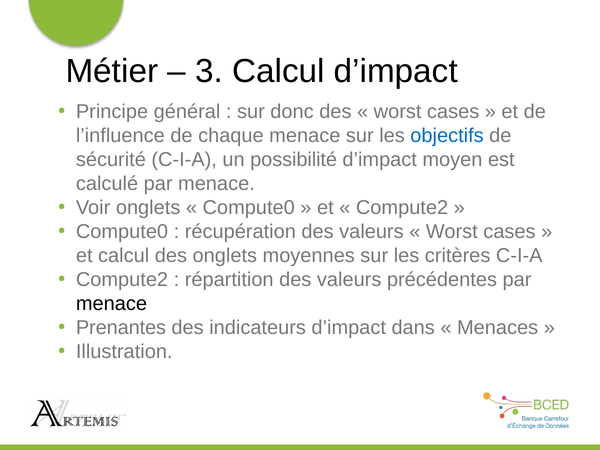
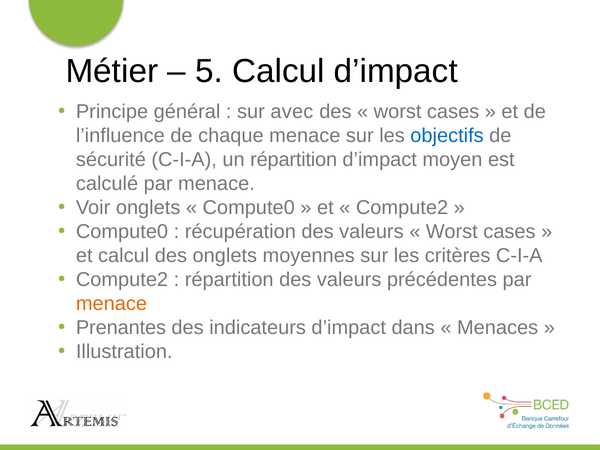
3: 3 -> 5 (209, 71)
donc: donc -> avec (292, 112)
un possibilité: possibilité -> répartition (294, 160)
menace colour: black -> orange (111, 304)
